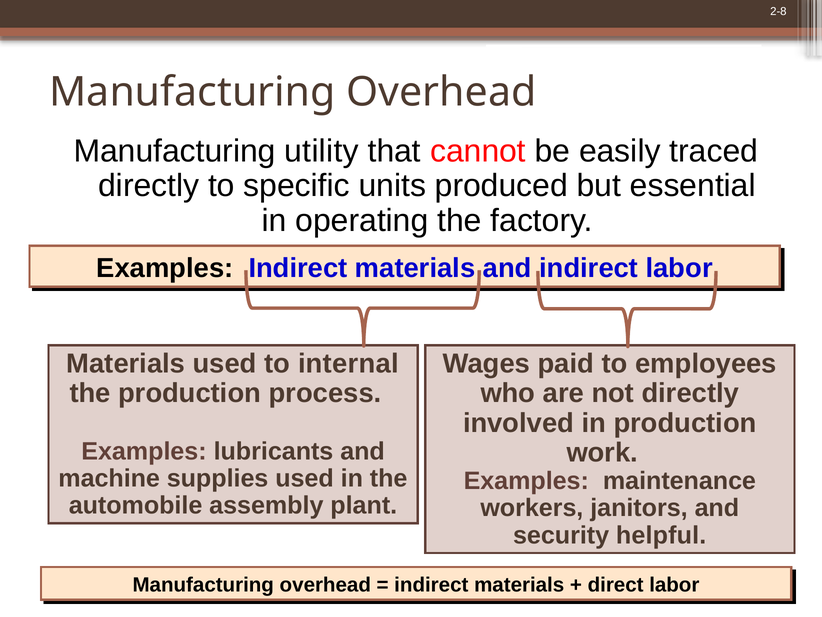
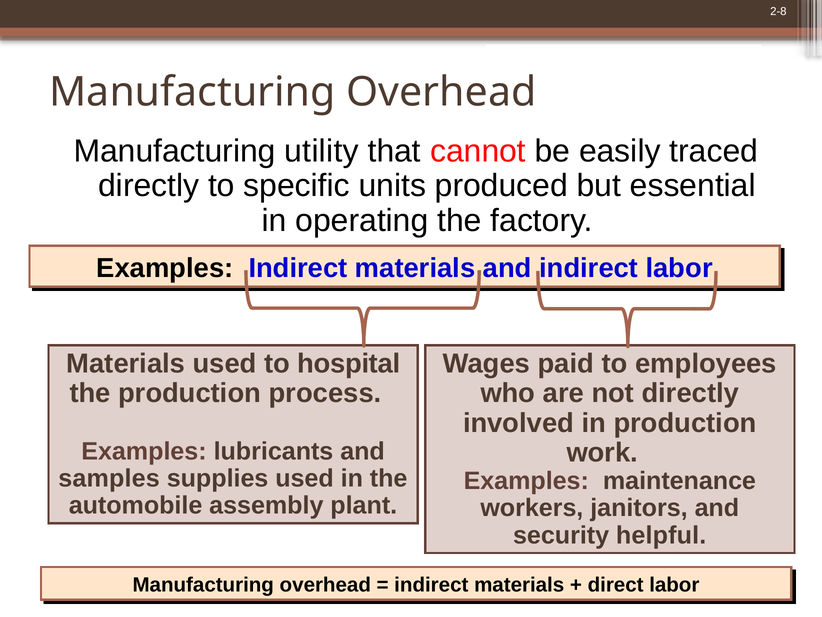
internal: internal -> hospital (349, 364)
machine: machine -> samples (109, 478)
